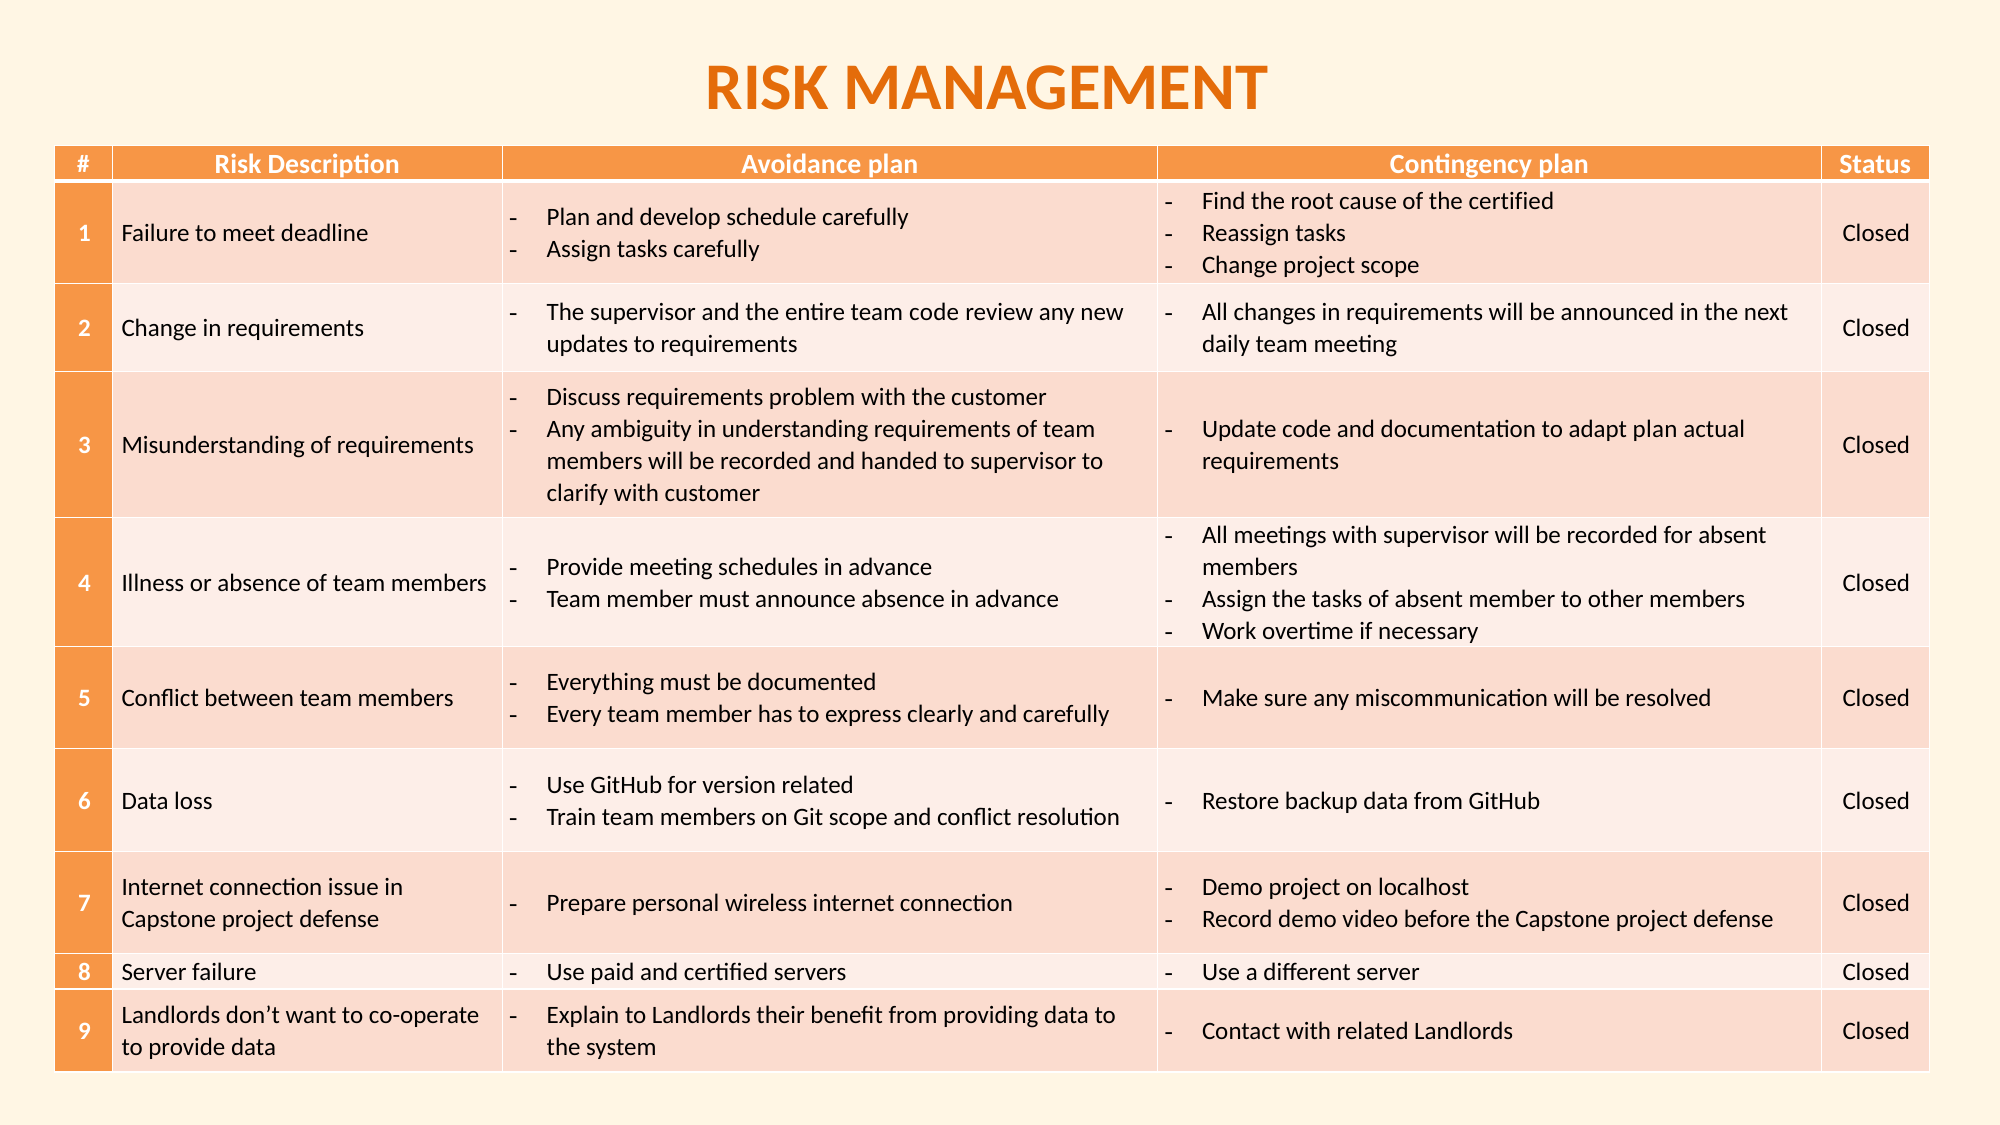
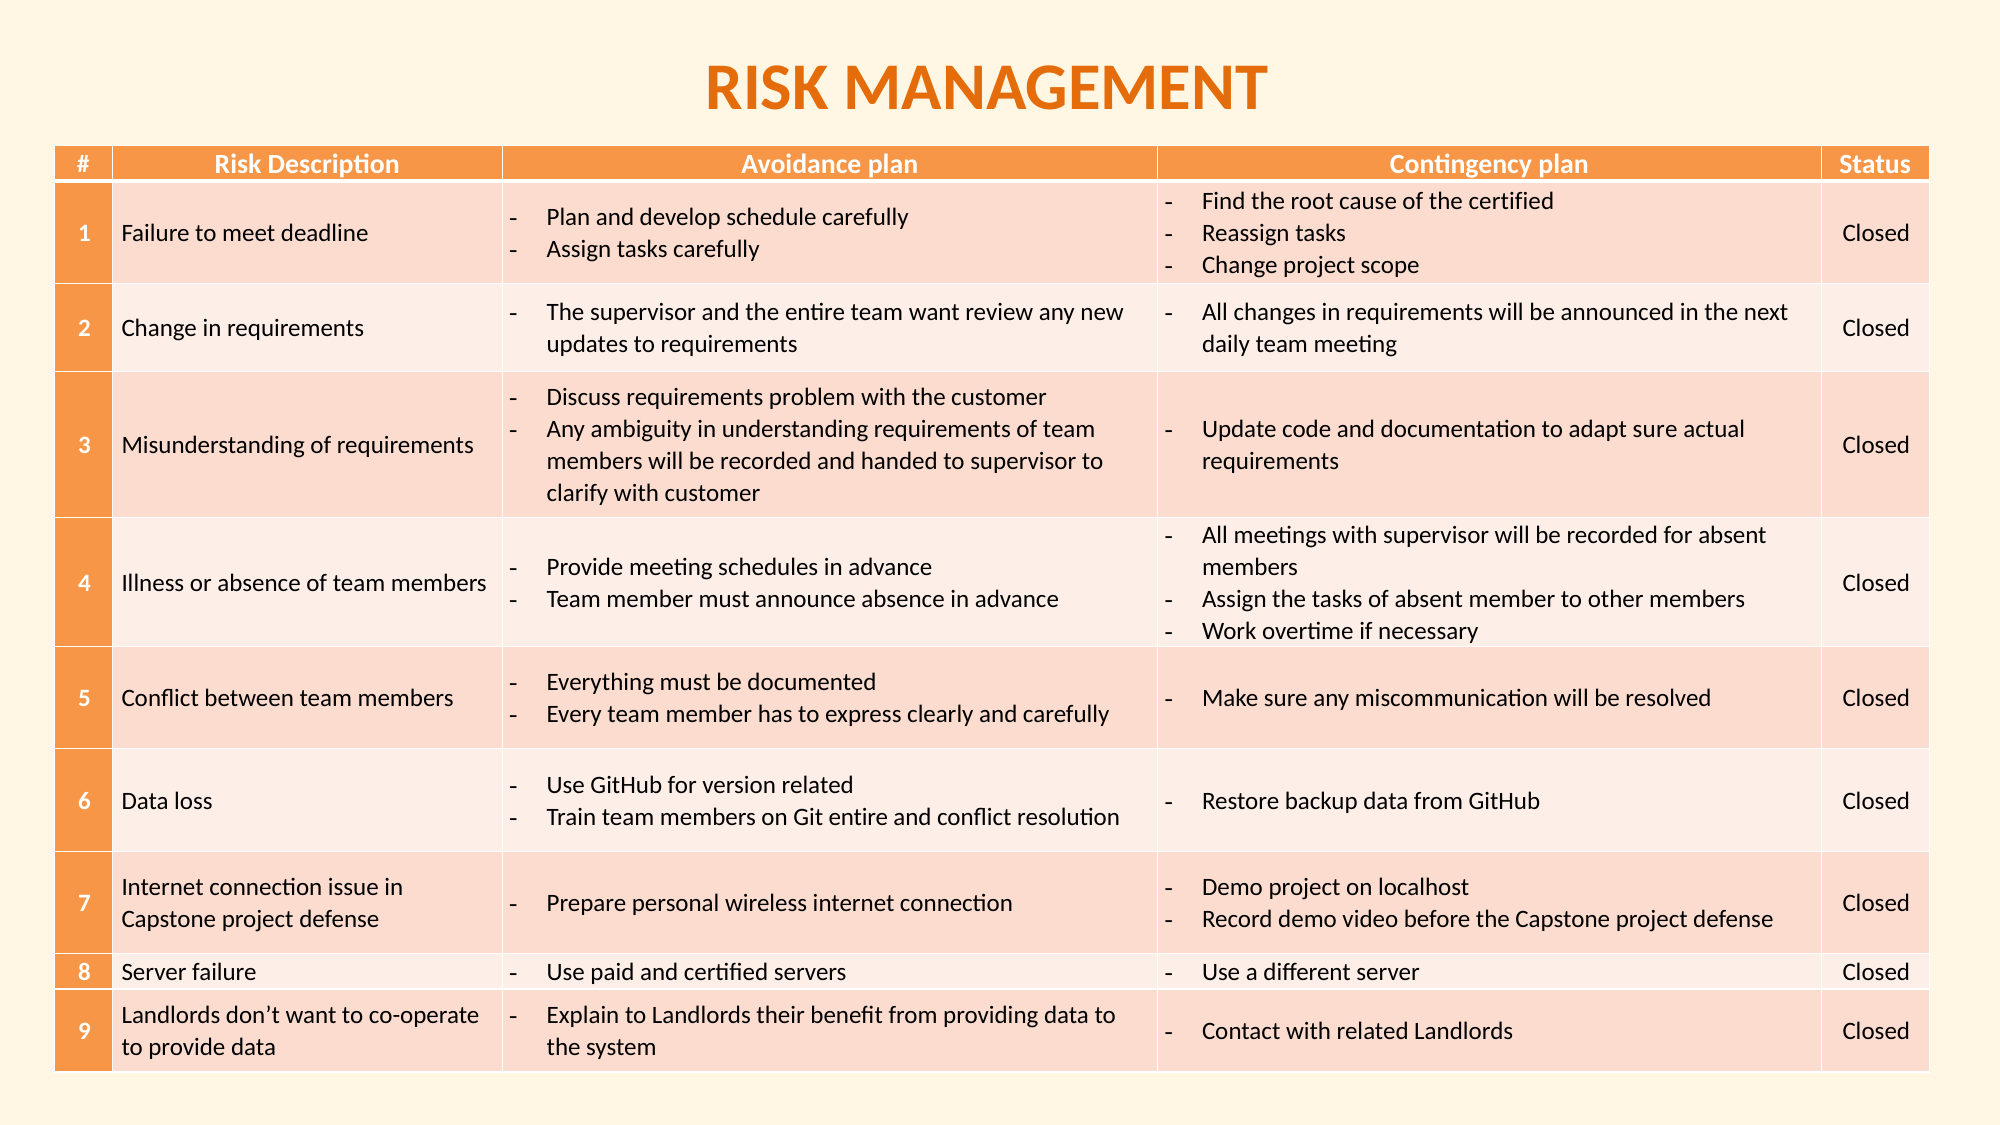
team code: code -> want (934, 312)
adapt plan: plan -> sure (1655, 430)
Git scope: scope -> entire (858, 817)
